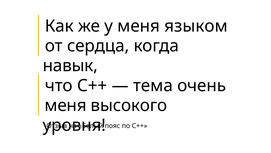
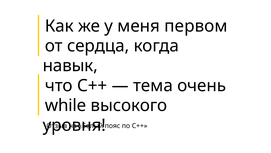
языком: языком -> первом (196, 26)
меня: меня -> while (66, 105)
